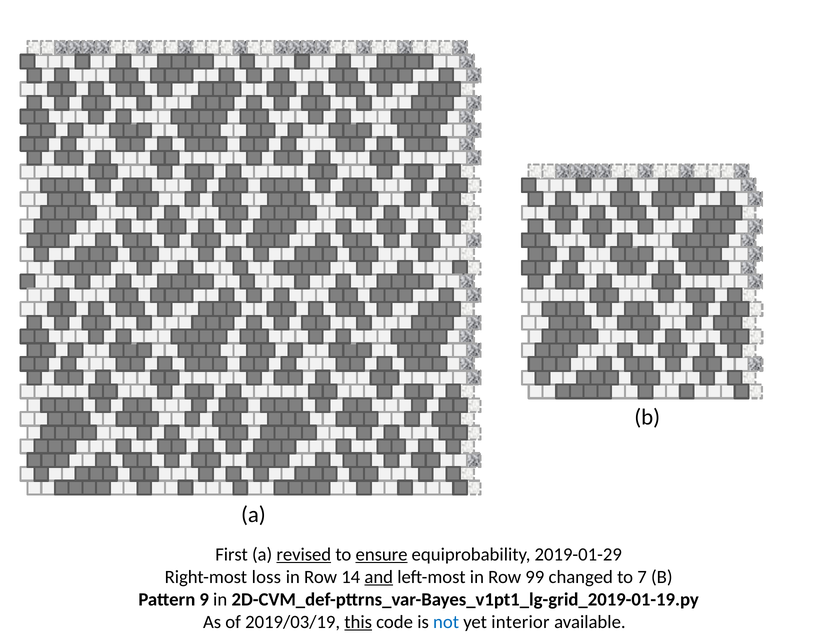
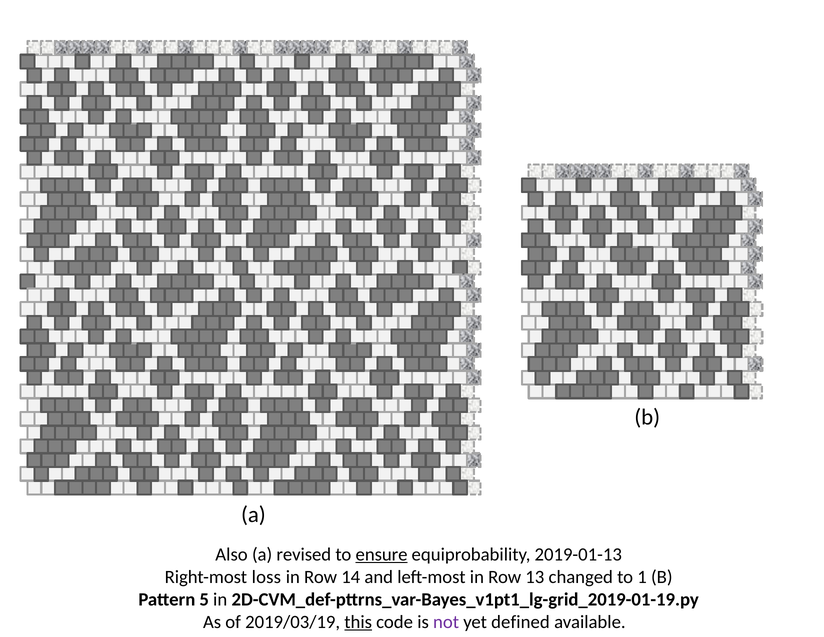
First: First -> Also (232, 554)
revised underline: present -> none (304, 554)
2019-01-29: 2019-01-29 -> 2019-01-13 (578, 554)
and underline: present -> none (379, 577)
99: 99 -> 13 (535, 577)
7: 7 -> 1 (642, 577)
9: 9 -> 5 (204, 599)
not colour: blue -> purple (446, 622)
interior: interior -> defined (521, 622)
